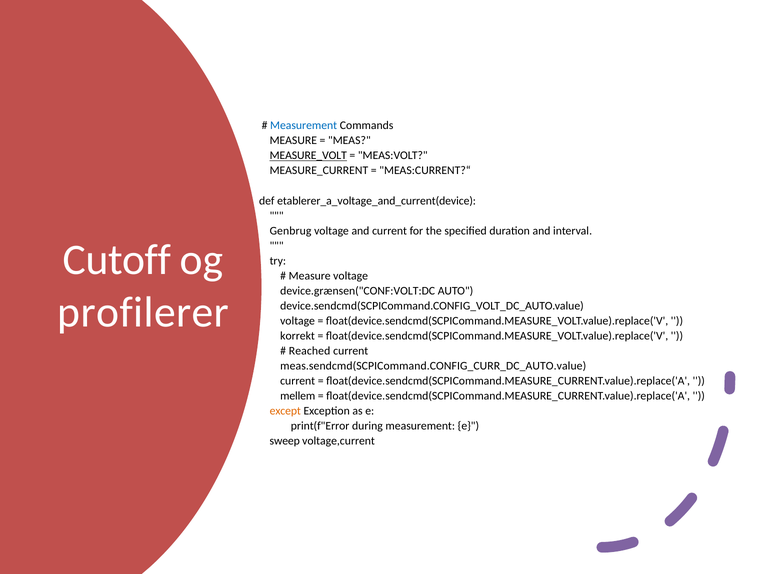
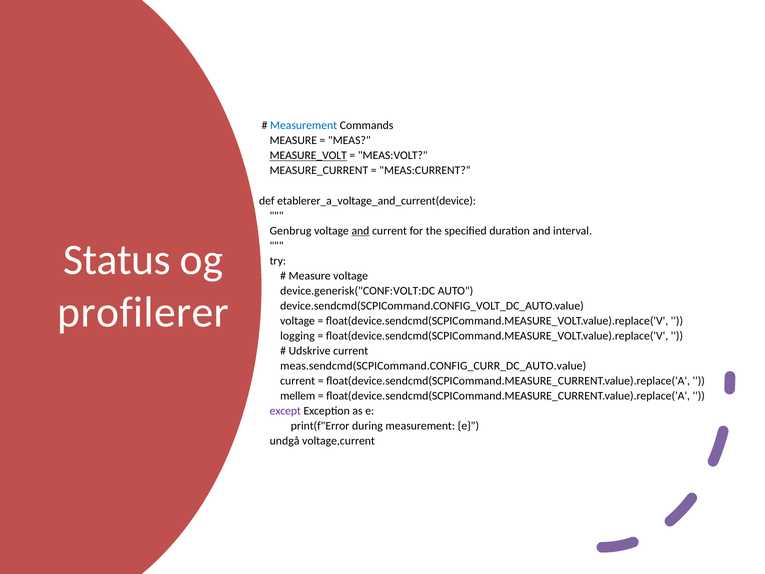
and underline: none -> present (360, 231)
Cutoff: Cutoff -> Status (117, 260)
device.grænsen("CONF:VOLT:DC: device.grænsen("CONF:VOLT:DC -> device.generisk("CONF:VOLT:DC (358, 291)
korrekt: korrekt -> logging (298, 336)
Reached: Reached -> Udskrive (310, 351)
except colour: orange -> purple (285, 411)
sweep: sweep -> undgå (285, 441)
